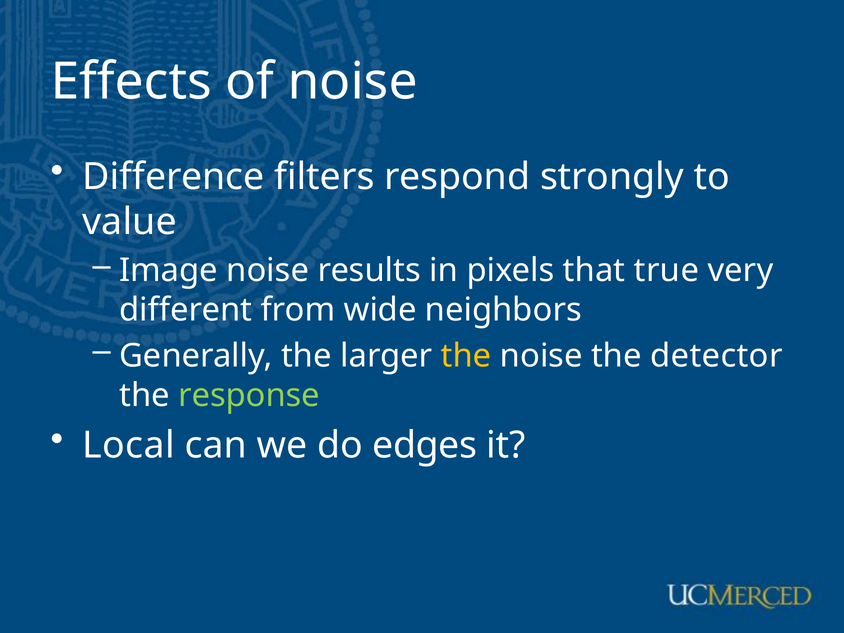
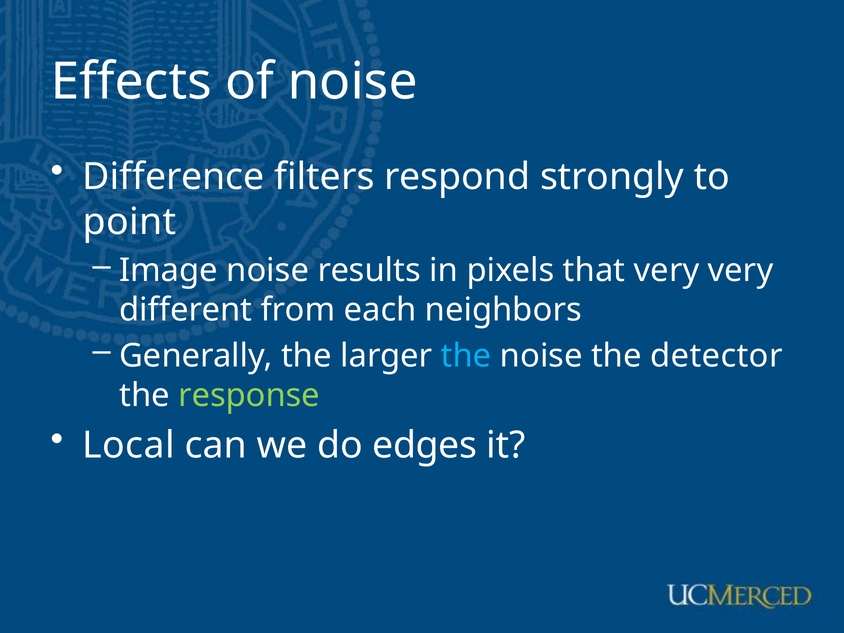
value: value -> point (129, 222)
that true: true -> very (667, 271)
wide: wide -> each (380, 310)
the colour: yellow -> light blue (466, 356)
